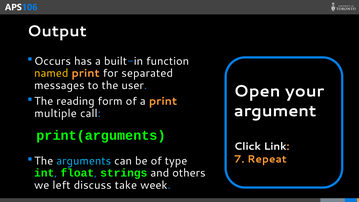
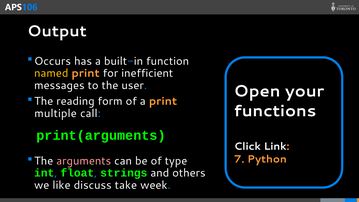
separated: separated -> inefficient (147, 73)
argument: argument -> functions (275, 111)
Repeat: Repeat -> Python (267, 159)
arguments colour: light blue -> pink (84, 161)
left: left -> like (61, 185)
